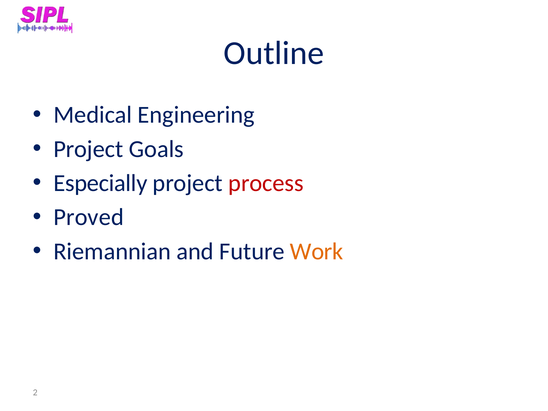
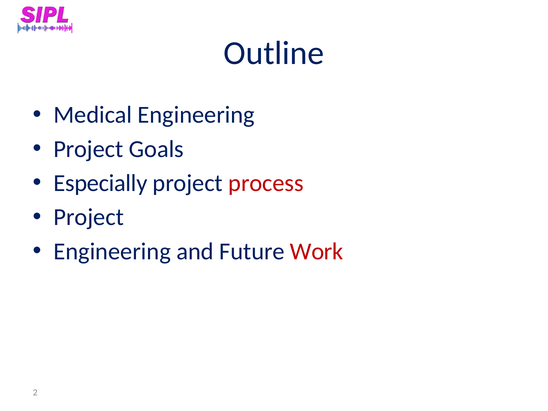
Proved: Proved -> Project (89, 217)
Riemannian: Riemannian -> Engineering (112, 251)
Work colour: orange -> red (317, 251)
